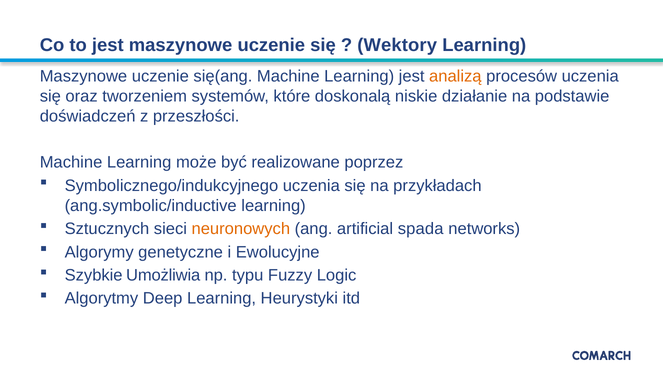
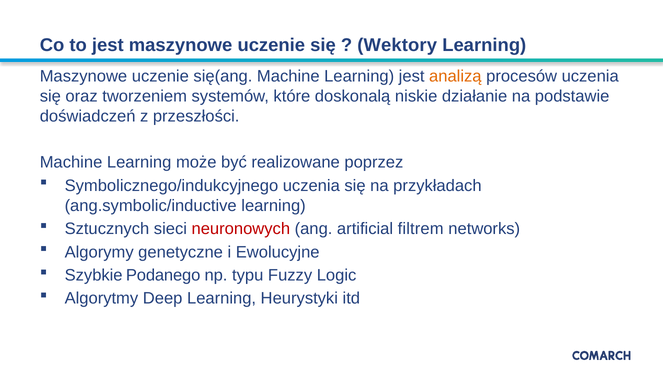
neuronowych colour: orange -> red (241, 229)
spada: spada -> filtrem (421, 229)
Umożliwia: Umożliwia -> Podanego (163, 275)
